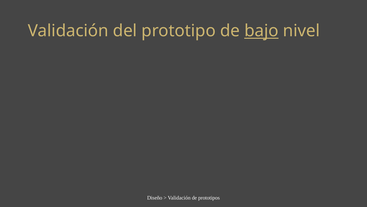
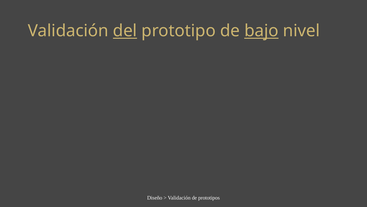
del underline: none -> present (125, 31)
